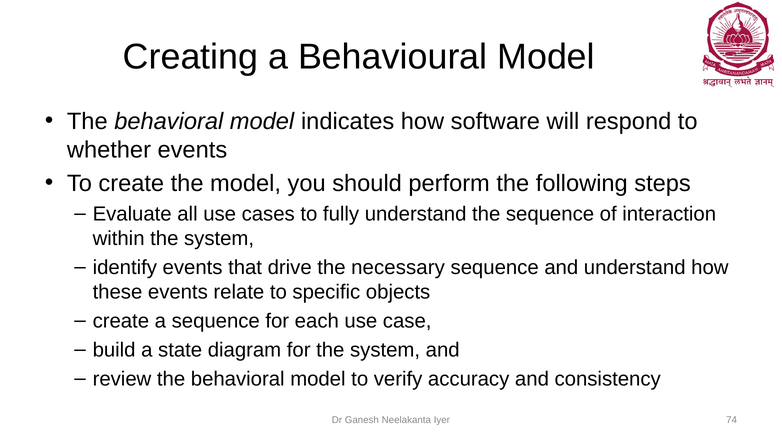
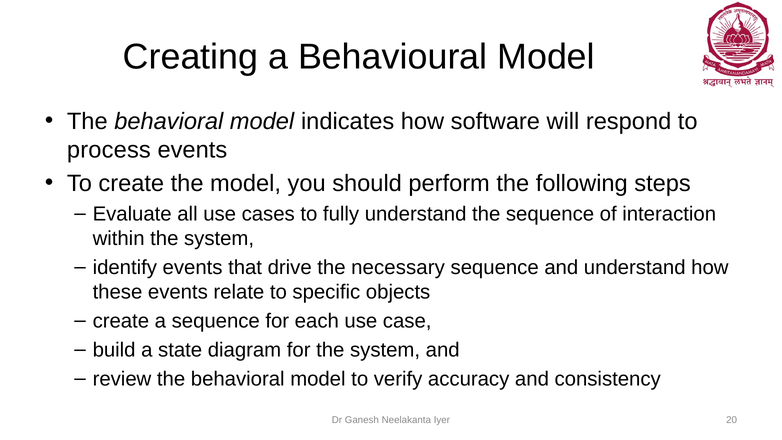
whether: whether -> process (109, 150)
74: 74 -> 20 (732, 420)
